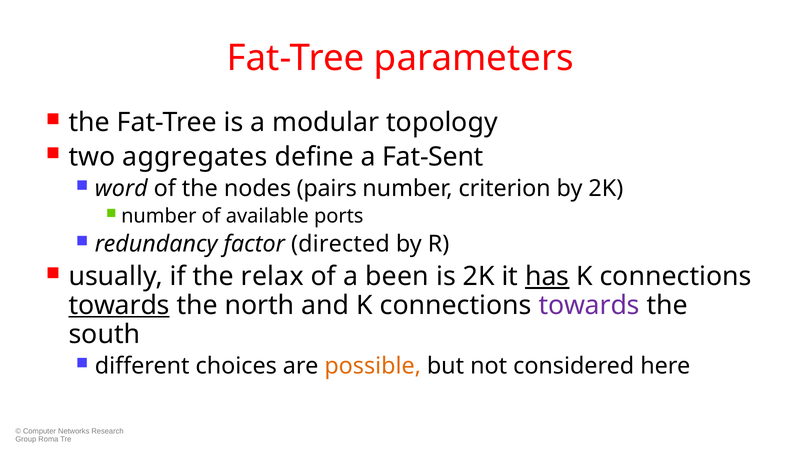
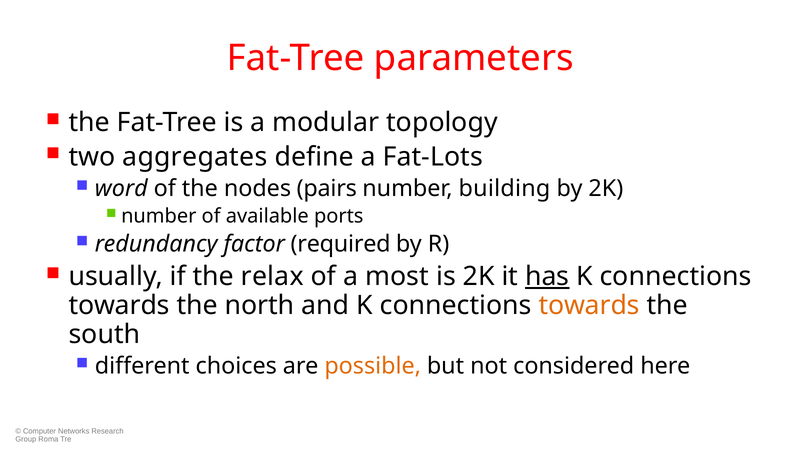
Fat-Sent: Fat-Sent -> Fat-Lots (433, 157)
criterion: criterion -> building (504, 188)
directed: directed -> required (341, 244)
been: been -> most (397, 276)
towards underline: present -> none (119, 305)
towards colour: purple -> orange (589, 305)
